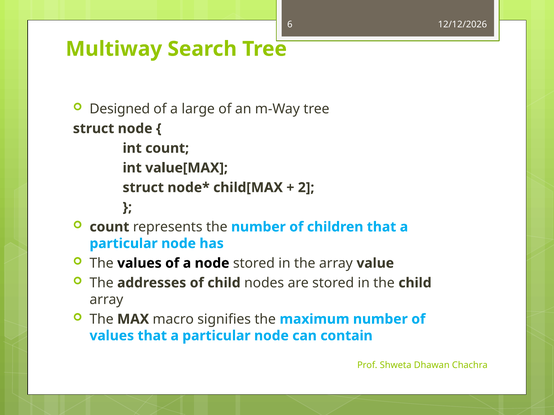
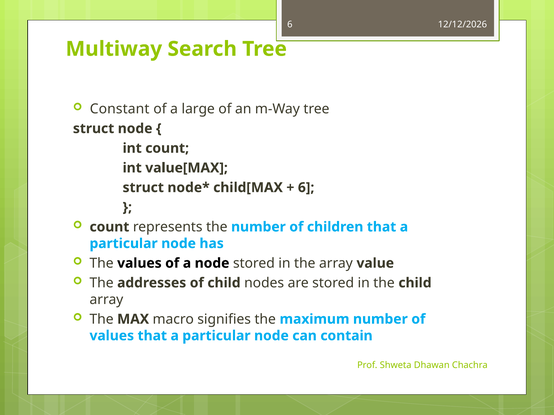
Designed: Designed -> Constant (120, 109)
2: 2 -> 6 (306, 188)
